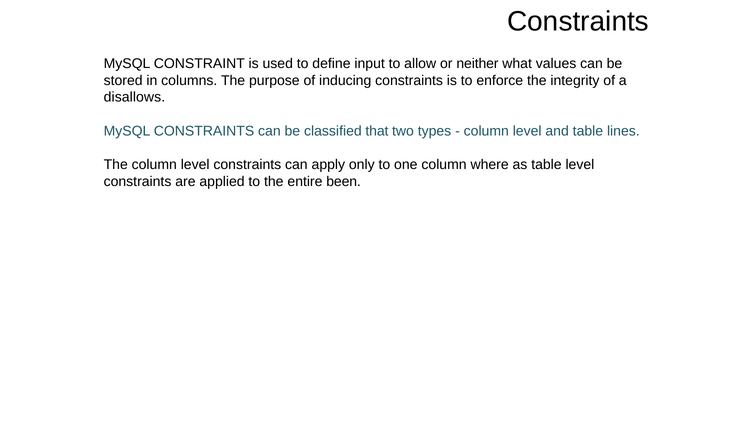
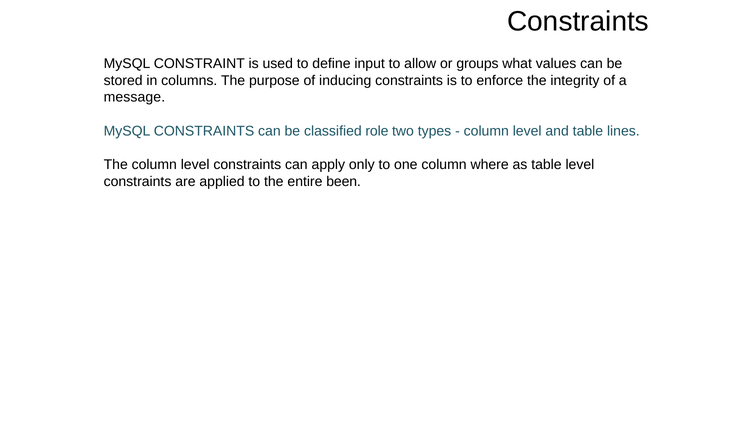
neither: neither -> groups (477, 64)
disallows: disallows -> message (134, 97)
that: that -> role (377, 131)
